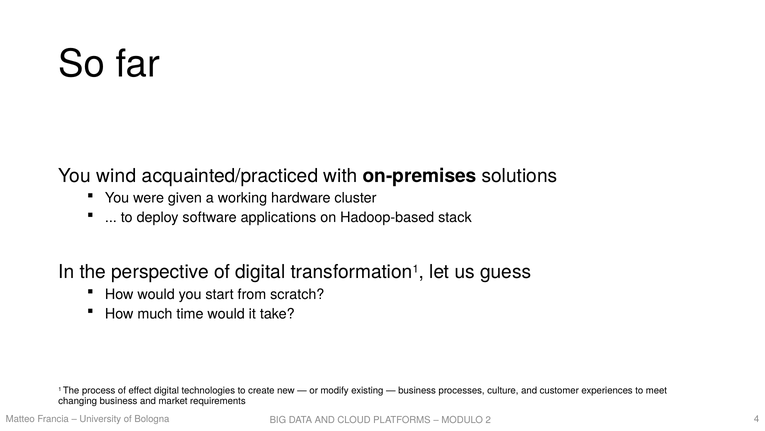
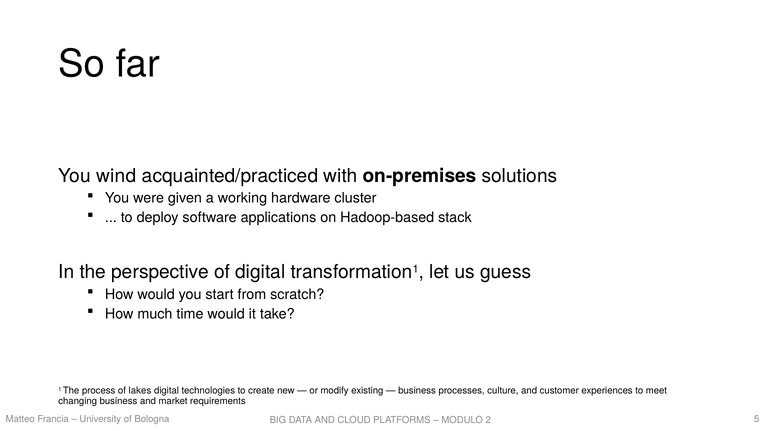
effect: effect -> lakes (140, 390)
4: 4 -> 5 (757, 418)
